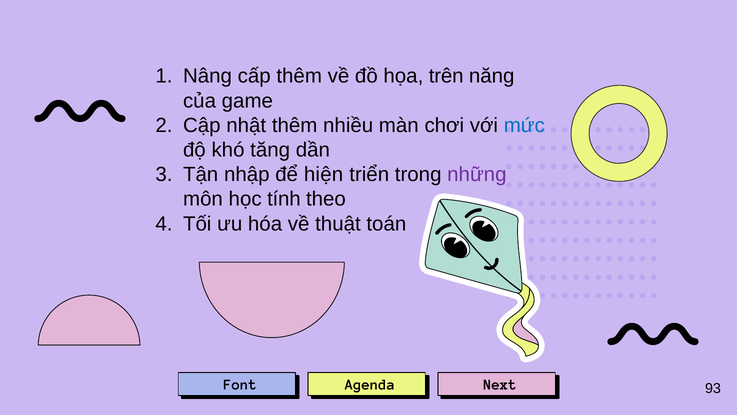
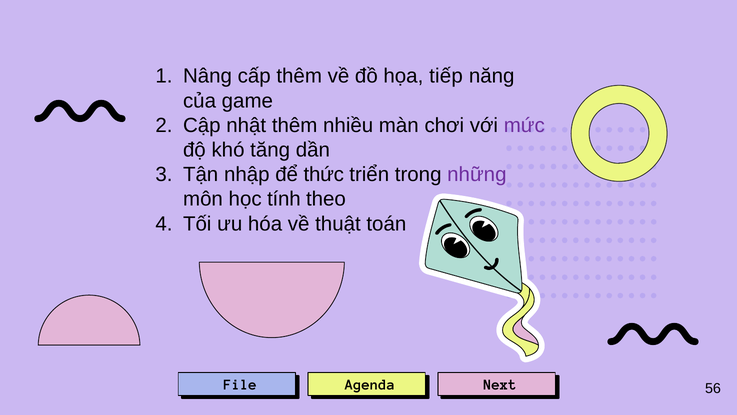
trên: trên -> tiếp (446, 76)
mức colour: blue -> purple (524, 125)
hiện: hiện -> thức (324, 174)
Font: Font -> File (240, 384)
93: 93 -> 56 (713, 388)
